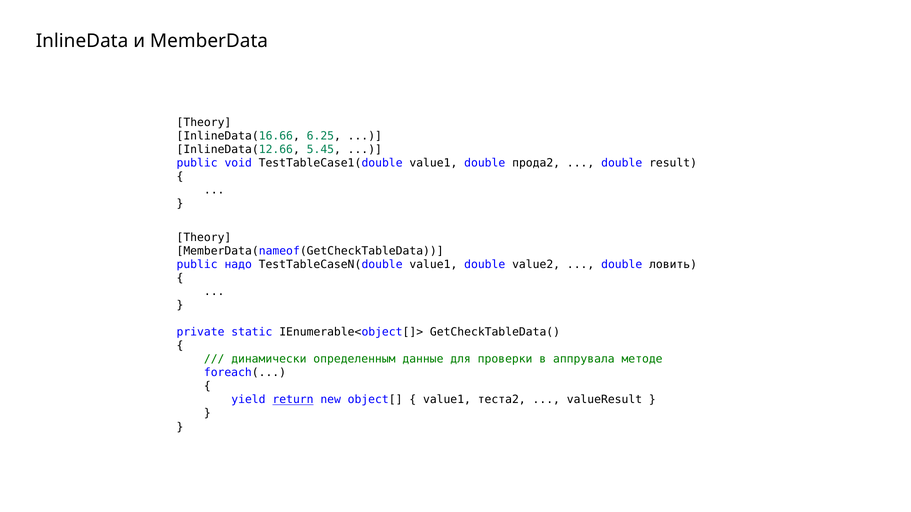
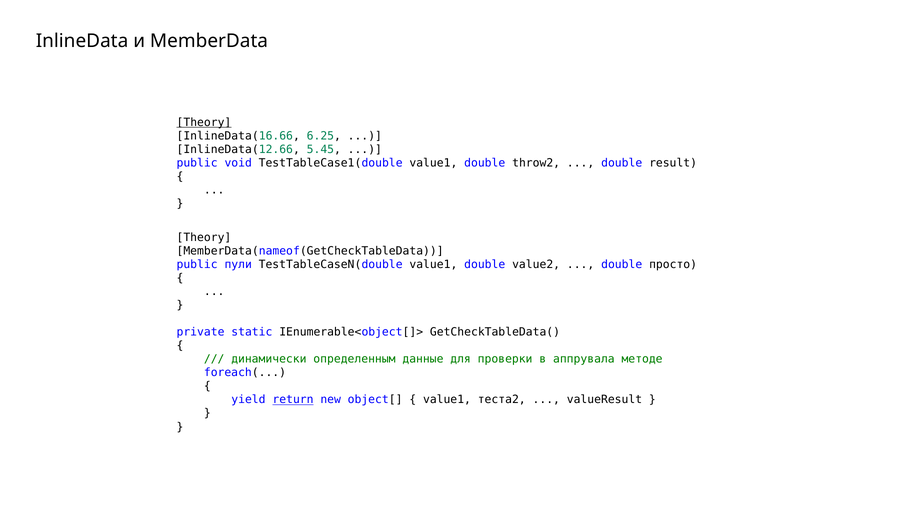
Theory underline: none -> present (204, 122)
прода2: прода2 -> throw2 (536, 163)
надо: надо -> пули (238, 265)
ловить: ловить -> просто (673, 265)
